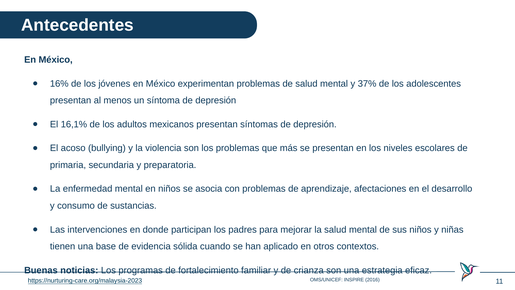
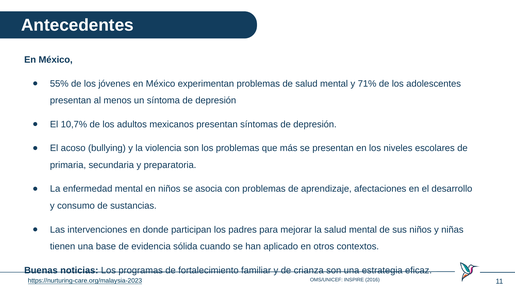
16%: 16% -> 55% (59, 84)
37%: 37% -> 71% (367, 84)
16,1%: 16,1% -> 10,7% (74, 124)
